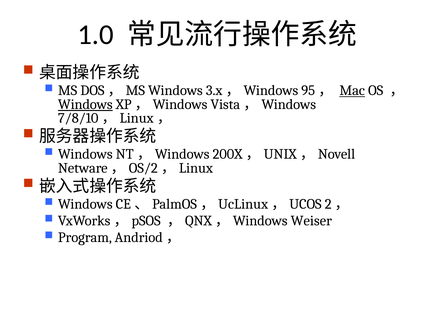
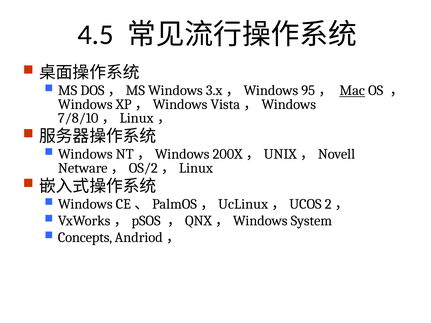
1.0: 1.0 -> 4.5 (96, 35)
Windows underline: present -> none (85, 104)
Weiser: Weiser -> System (311, 221)
Program: Program -> Concepts (85, 238)
